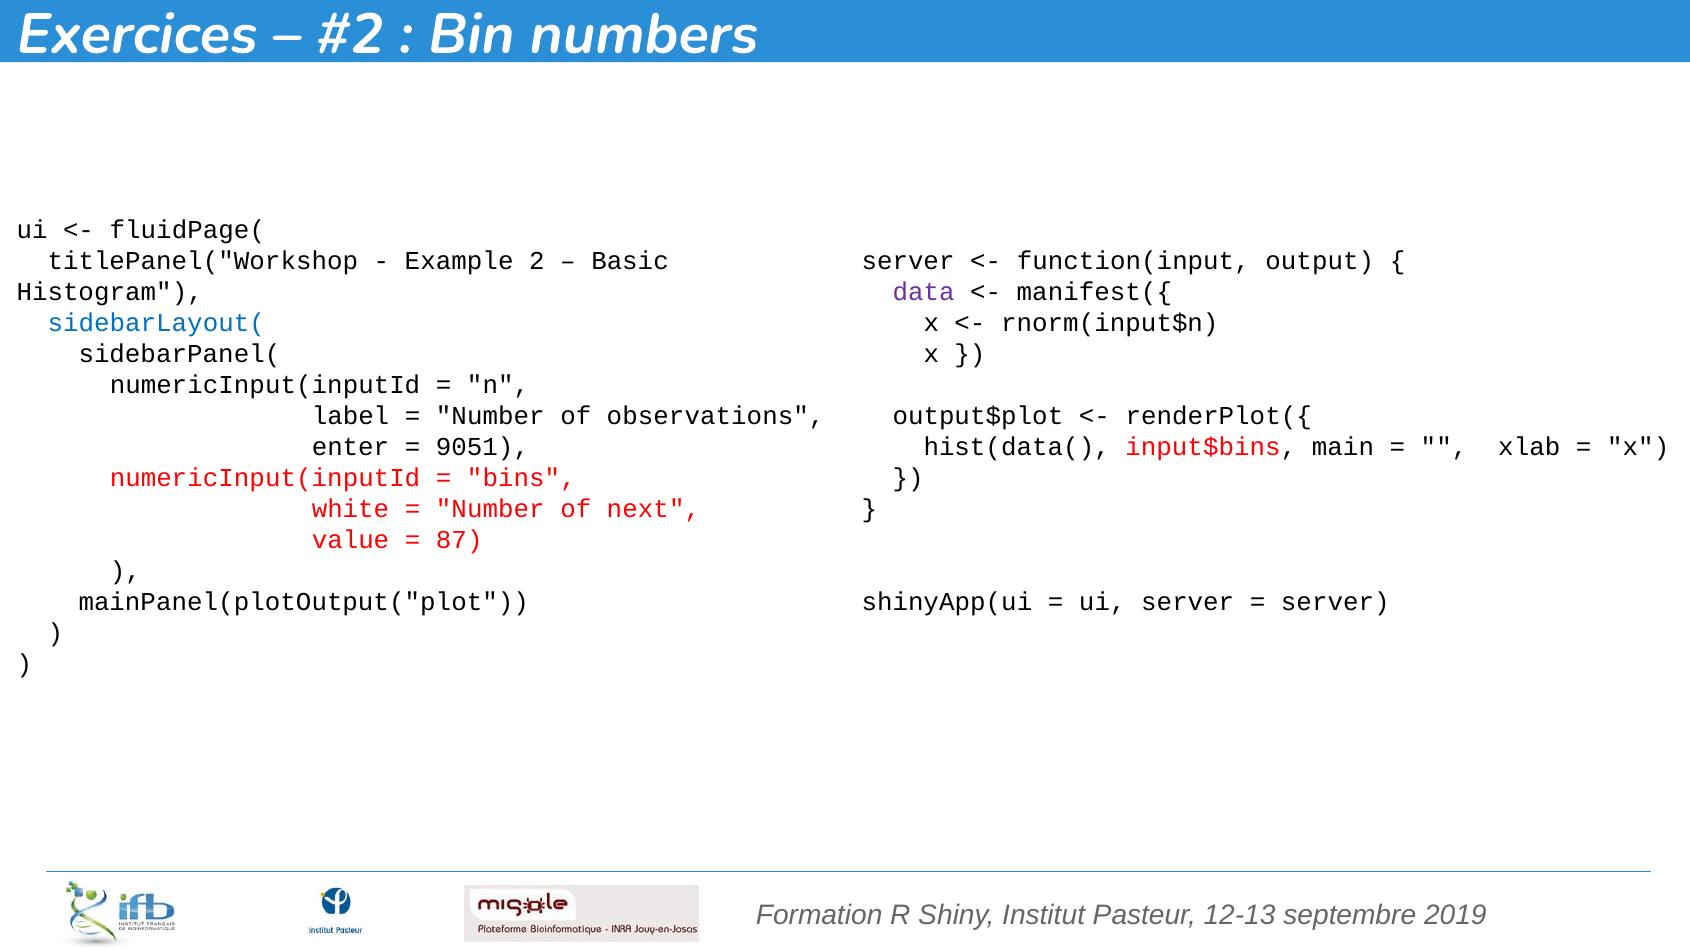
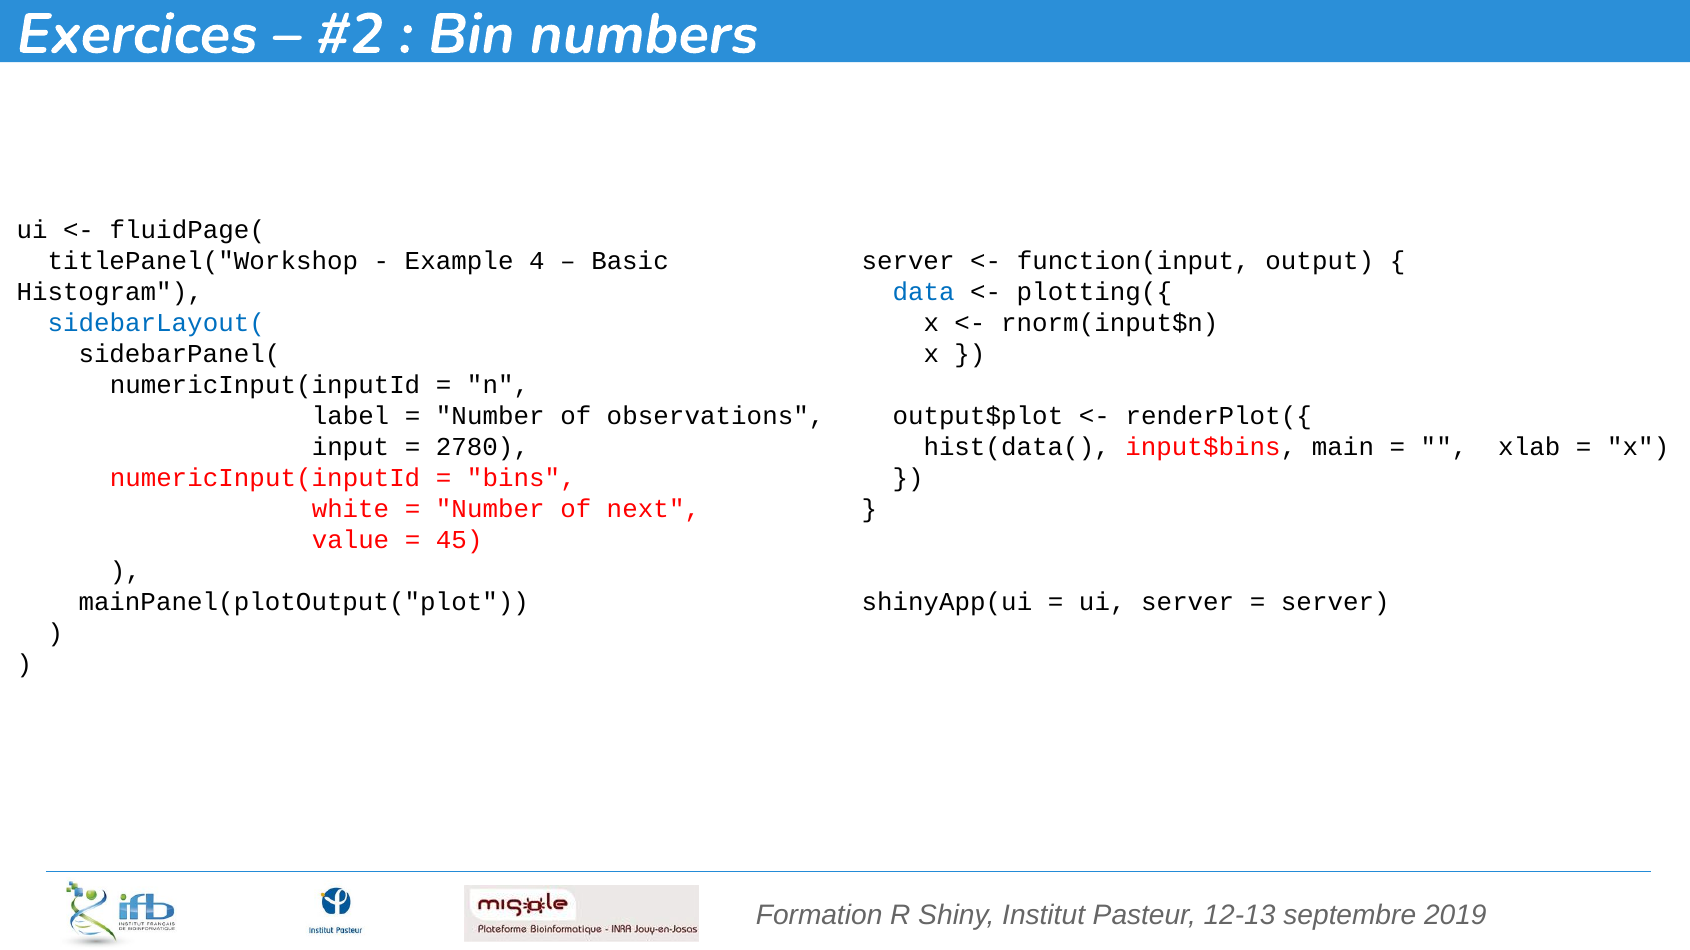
2: 2 -> 4 (537, 262)
data colour: purple -> blue (924, 293)
manifest({: manifest({ -> plotting({ (1094, 293)
enter: enter -> input (350, 448)
9051: 9051 -> 2780 (482, 448)
87: 87 -> 45 (459, 541)
